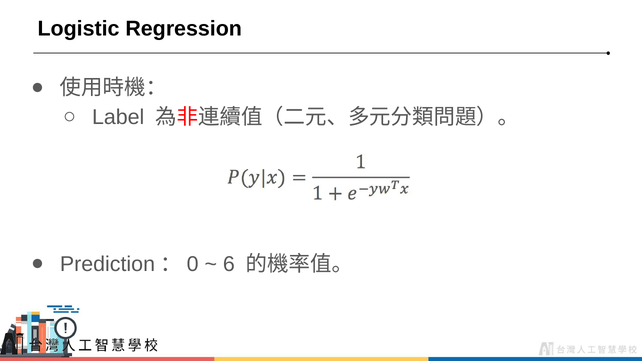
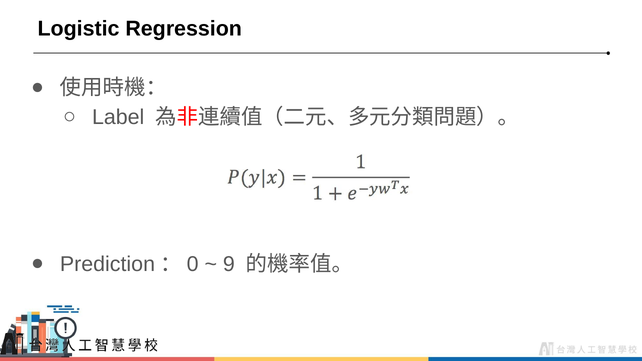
6: 6 -> 9 (229, 264)
